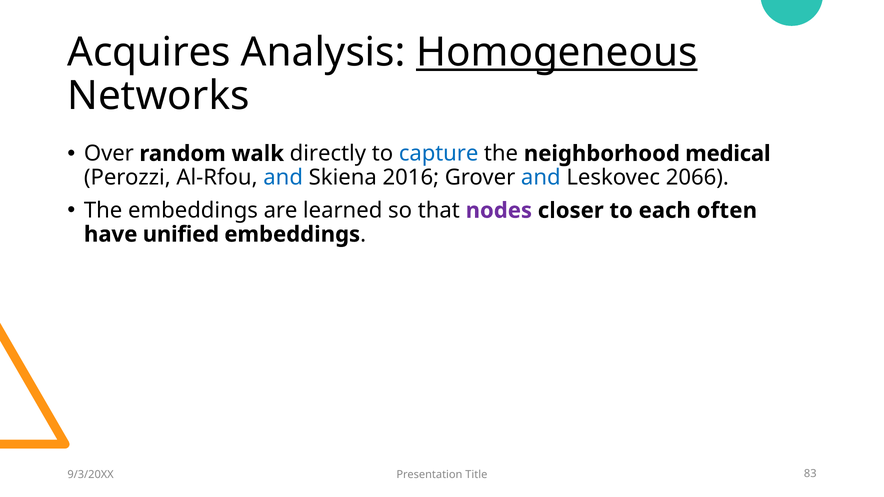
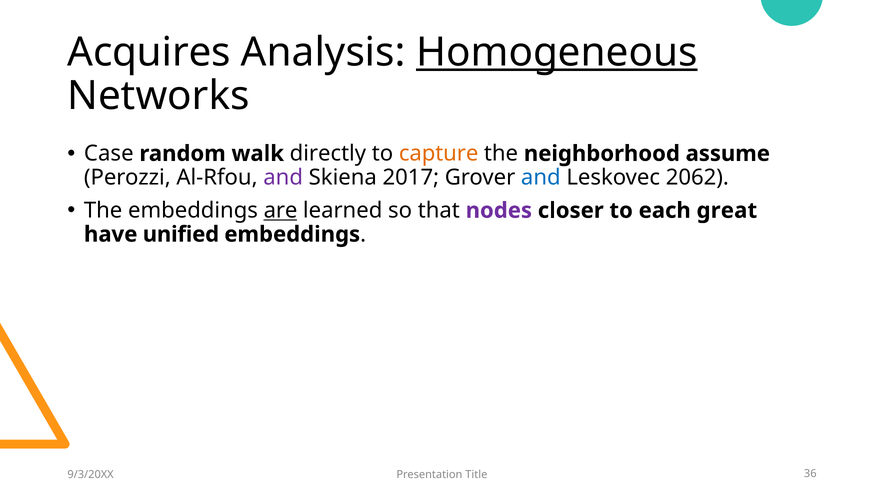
Over: Over -> Case (109, 154)
capture colour: blue -> orange (439, 154)
medical: medical -> assume (728, 154)
and colour: blue -> purple (283, 178)
2016: 2016 -> 2017 (411, 178)
2066: 2066 -> 2062 (697, 178)
are underline: none -> present (281, 211)
often: often -> great (727, 211)
83: 83 -> 36 (810, 474)
